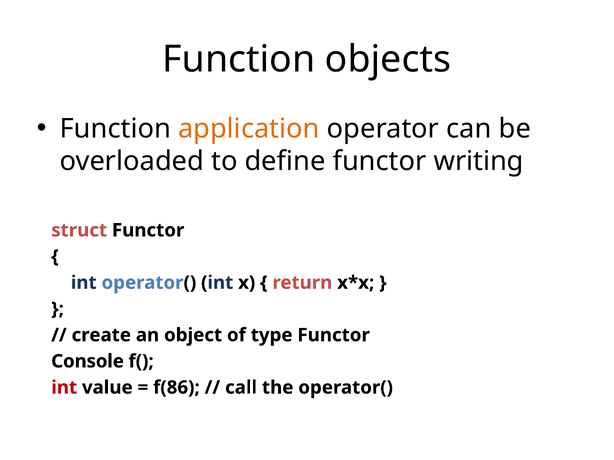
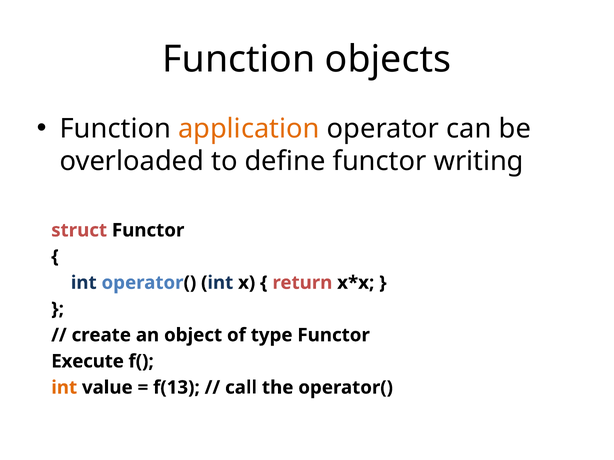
Console: Console -> Execute (88, 362)
int colour: red -> orange (64, 388)
f(86: f(86 -> f(13 (176, 388)
